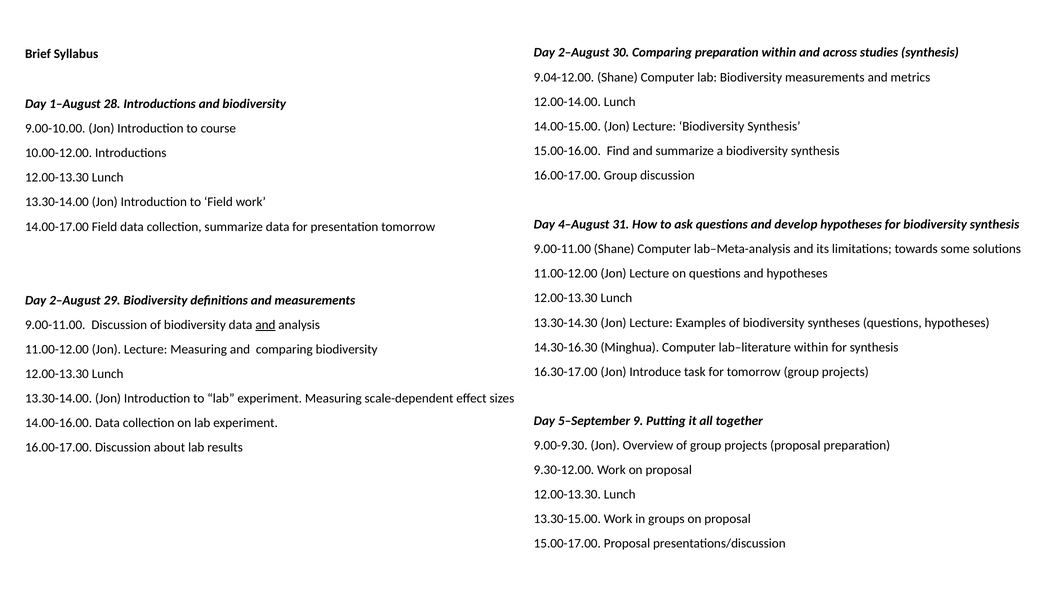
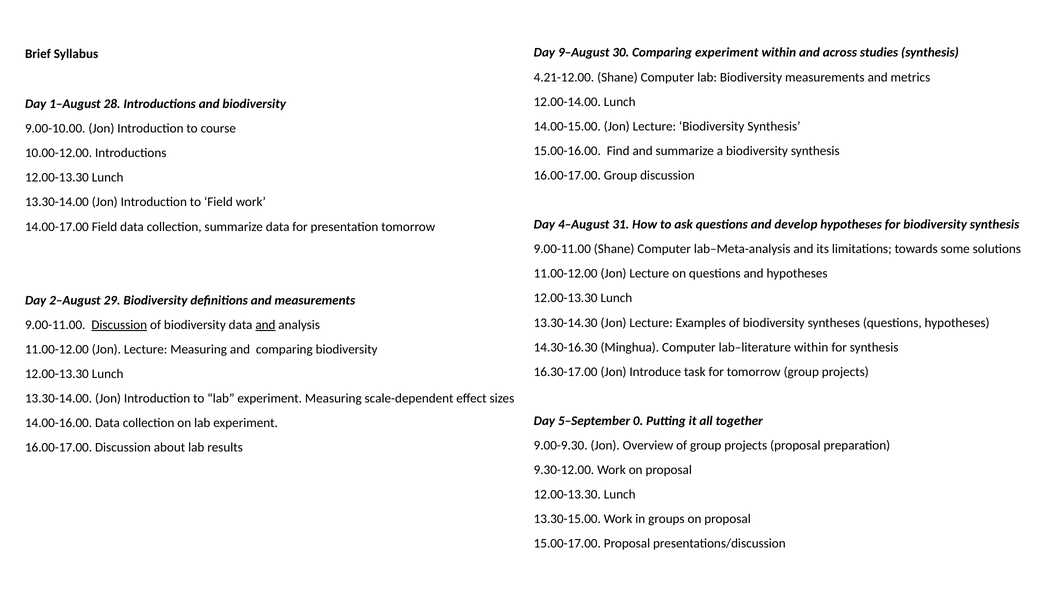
2–August: 2–August -> 9–August (584, 53)
Comparing preparation: preparation -> experiment (727, 53)
9.04-12.00: 9.04-12.00 -> 4.21-12.00 (564, 77)
Discussion underline: none -> present (119, 325)
9: 9 -> 0 (638, 421)
